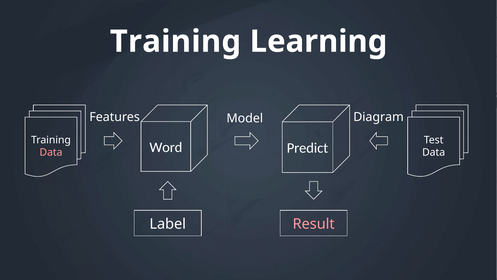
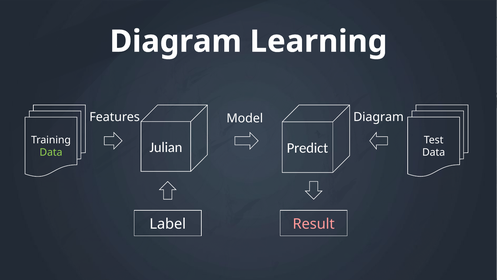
Training: Training -> Diagram (176, 41)
Word: Word -> Julian (166, 147)
Data colour: pink -> light green (51, 152)
